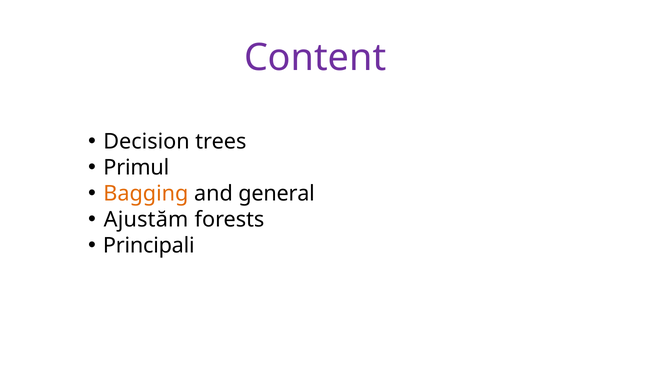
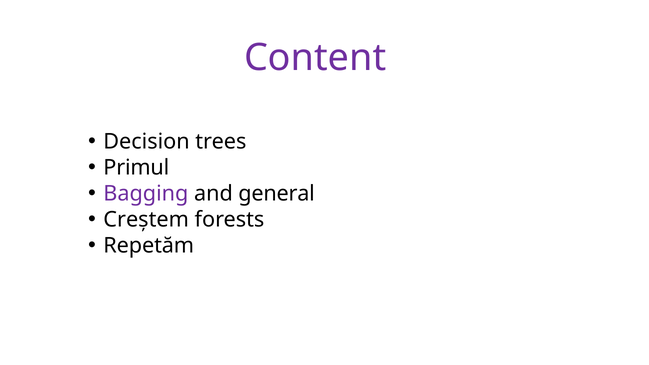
Bagging colour: orange -> purple (146, 194)
Ajustăm: Ajustăm -> Creștem (146, 220)
Principali: Principali -> Repetăm (149, 246)
